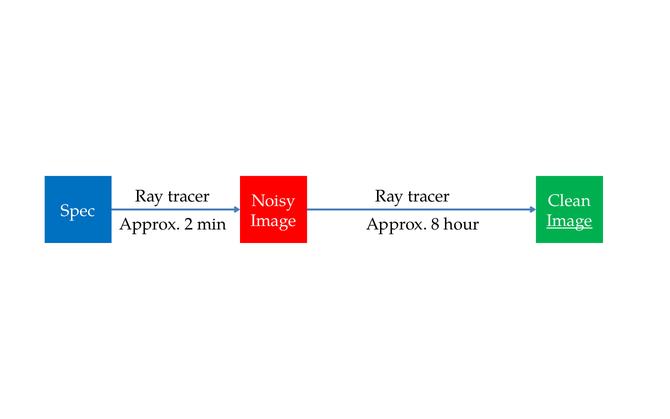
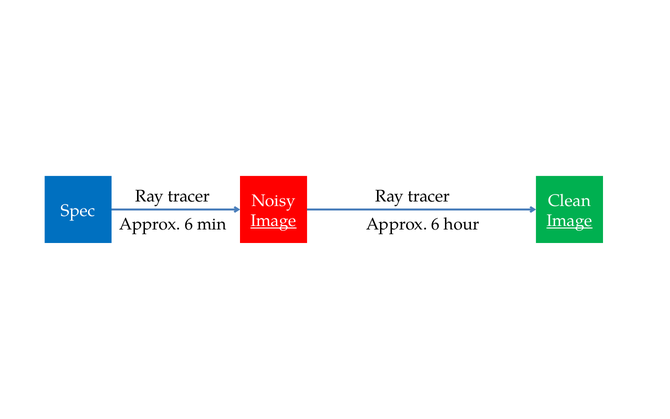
Image underline: none -> present (274, 221)
2: 2 -> 6 (189, 224)
min Approx 8: 8 -> 6 (436, 224)
